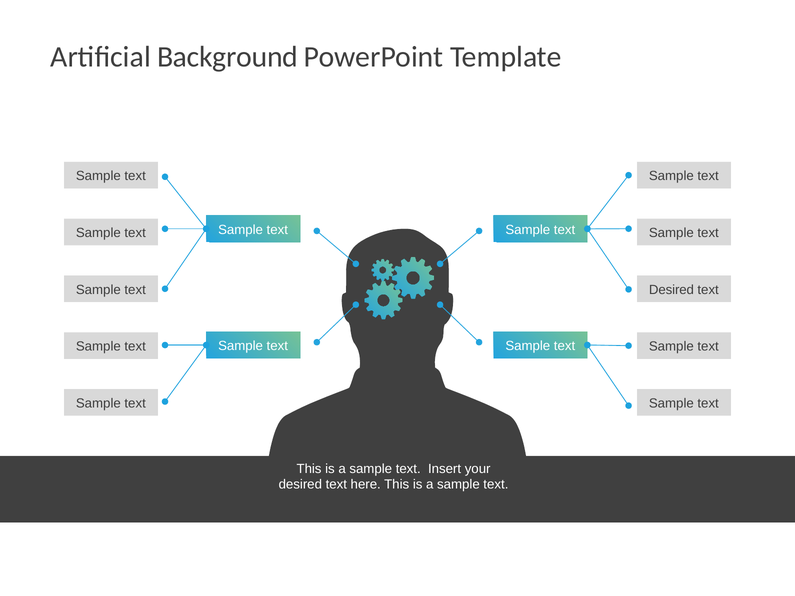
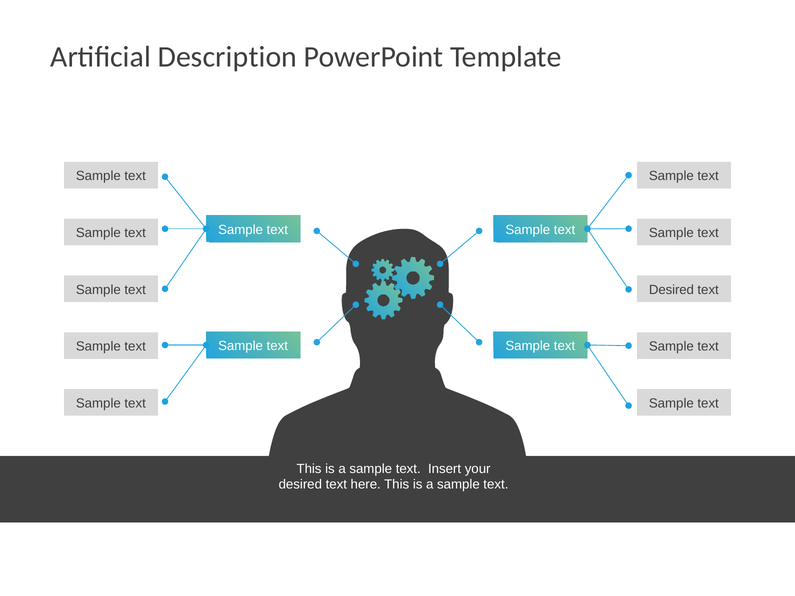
Background: Background -> Description (227, 57)
